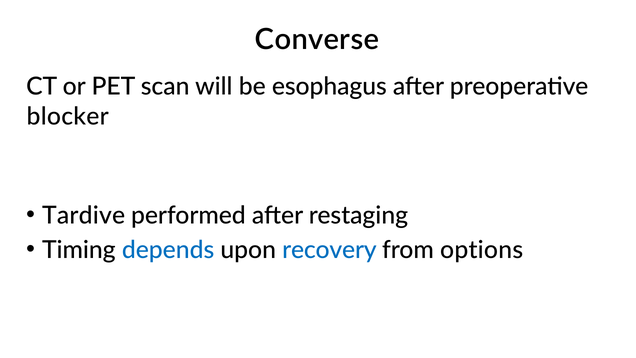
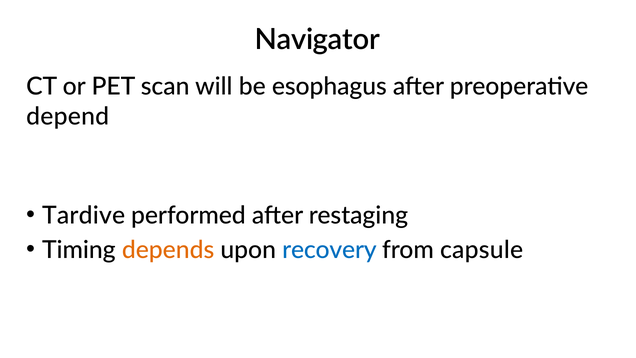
Converse: Converse -> Navigator (317, 39)
blocker: blocker -> depend (68, 116)
depends colour: blue -> orange (168, 250)
options: options -> capsule (482, 250)
